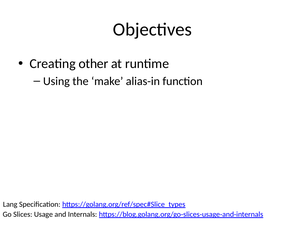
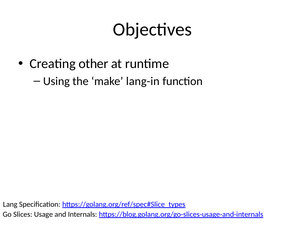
alias-in: alias-in -> lang-in (143, 81)
